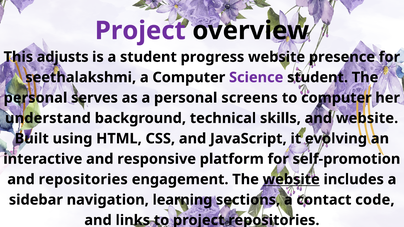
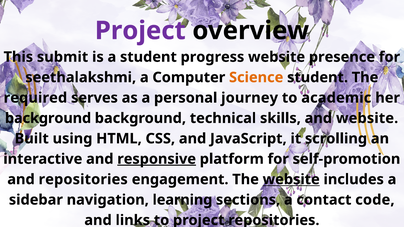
adjusts: adjusts -> submit (63, 57)
Science colour: purple -> orange (256, 77)
personal: personal -> required (35, 98)
screens: screens -> journey (250, 98)
to computer: computer -> academic (336, 98)
understand: understand -> background (48, 118)
evolving: evolving -> scrolling (336, 139)
responsive underline: none -> present (157, 159)
